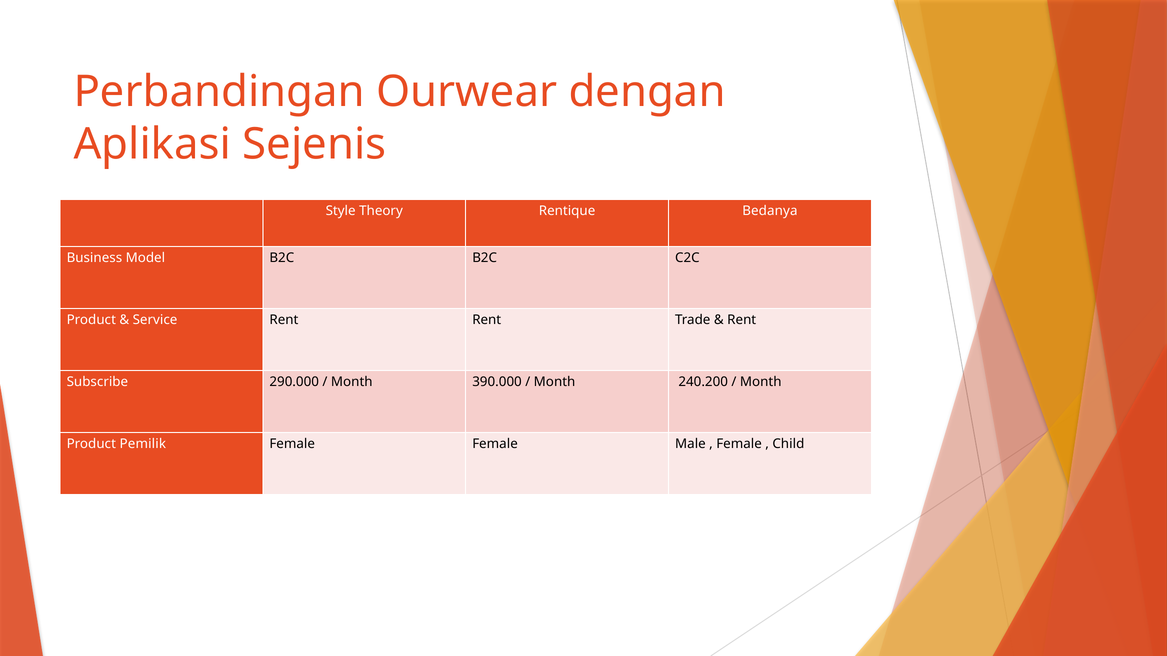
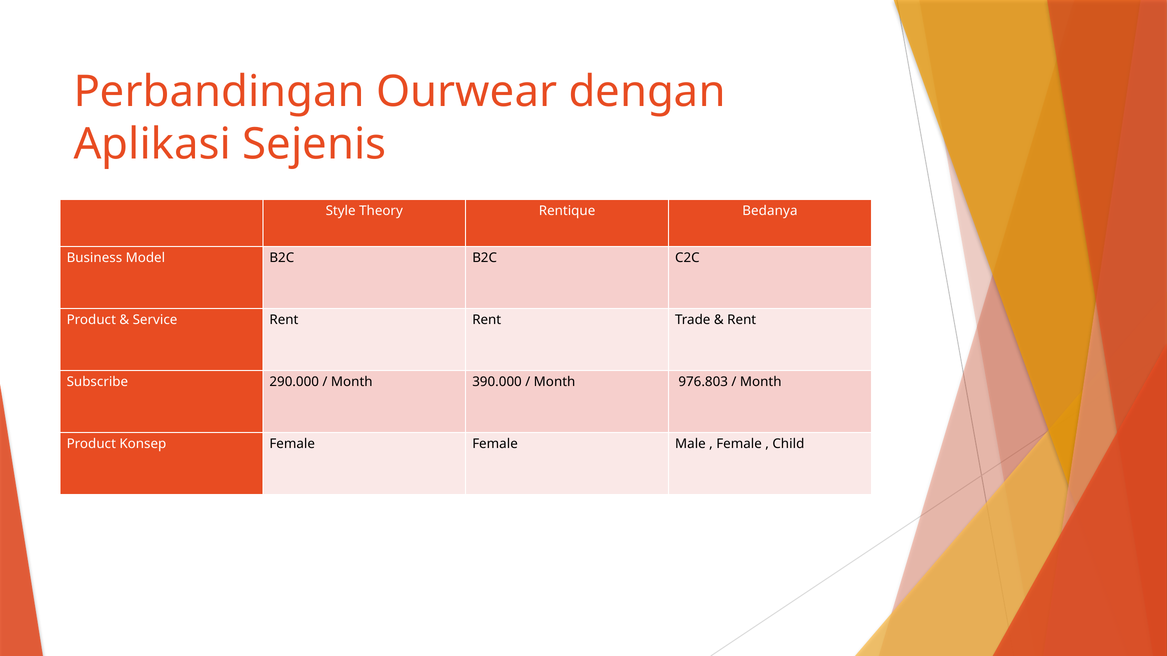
240.200: 240.200 -> 976.803 (703, 382)
Pemilik: Pemilik -> Konsep (143, 444)
